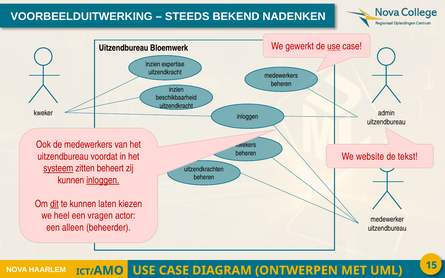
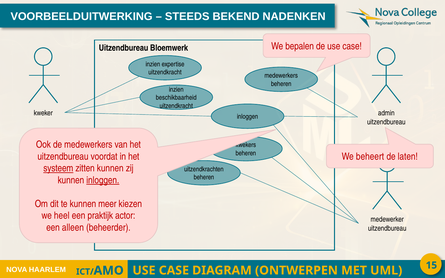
gewerkt: gewerkt -> bepalen (300, 46)
use underline: present -> none (334, 46)
website: website -> beheert (370, 157)
tekst: tekst -> laten (408, 157)
zitten beheert: beheert -> kunnen (110, 168)
dit underline: present -> none (54, 204)
laten: laten -> meer (107, 204)
vragen: vragen -> praktijk (100, 216)
